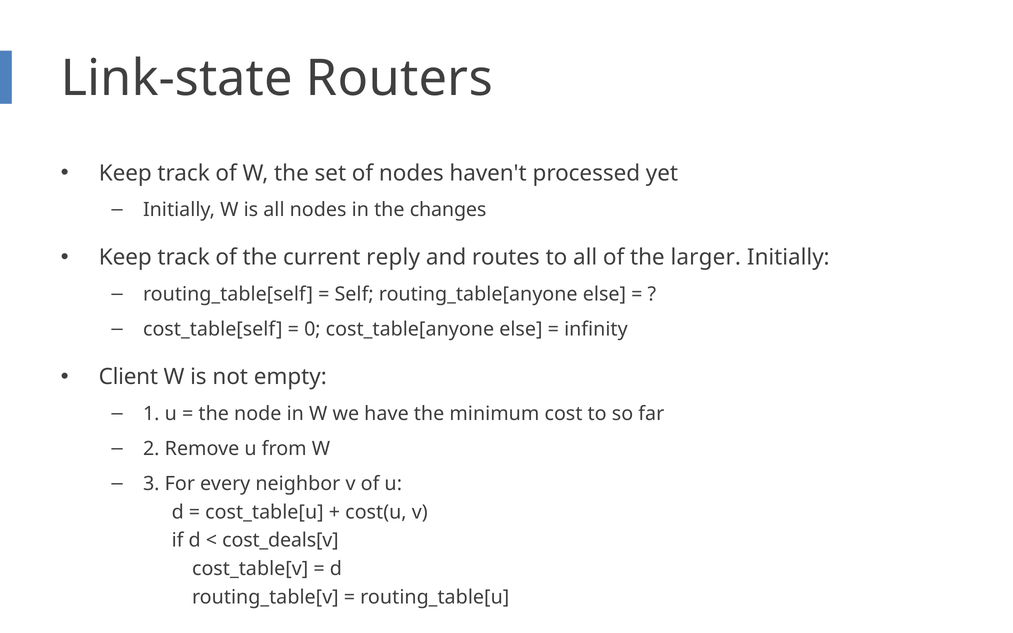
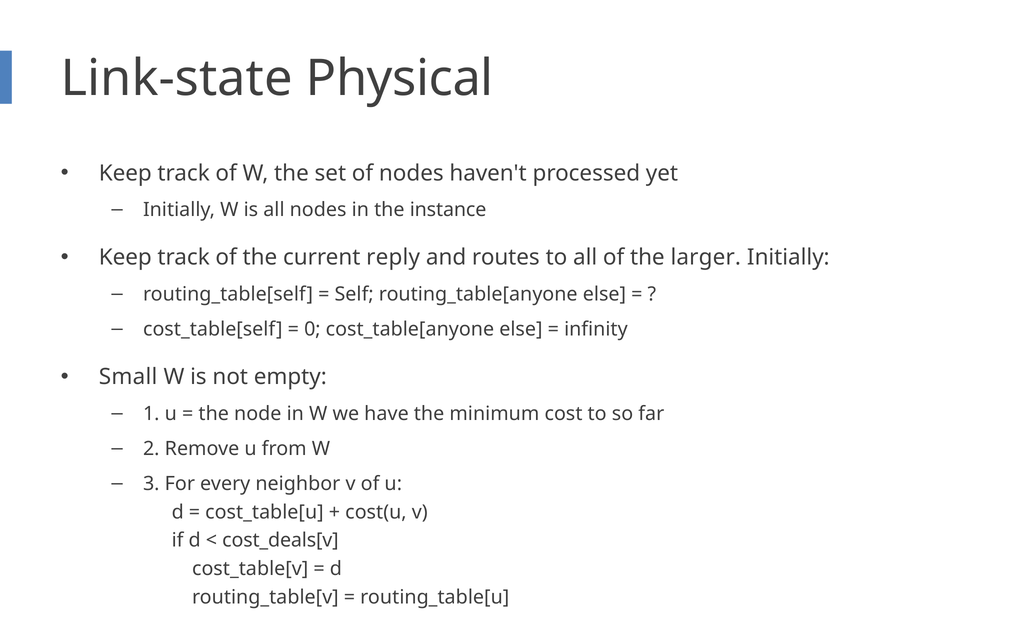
Routers: Routers -> Physical (400, 79)
changes: changes -> instance (448, 210)
Client: Client -> Small (128, 377)
